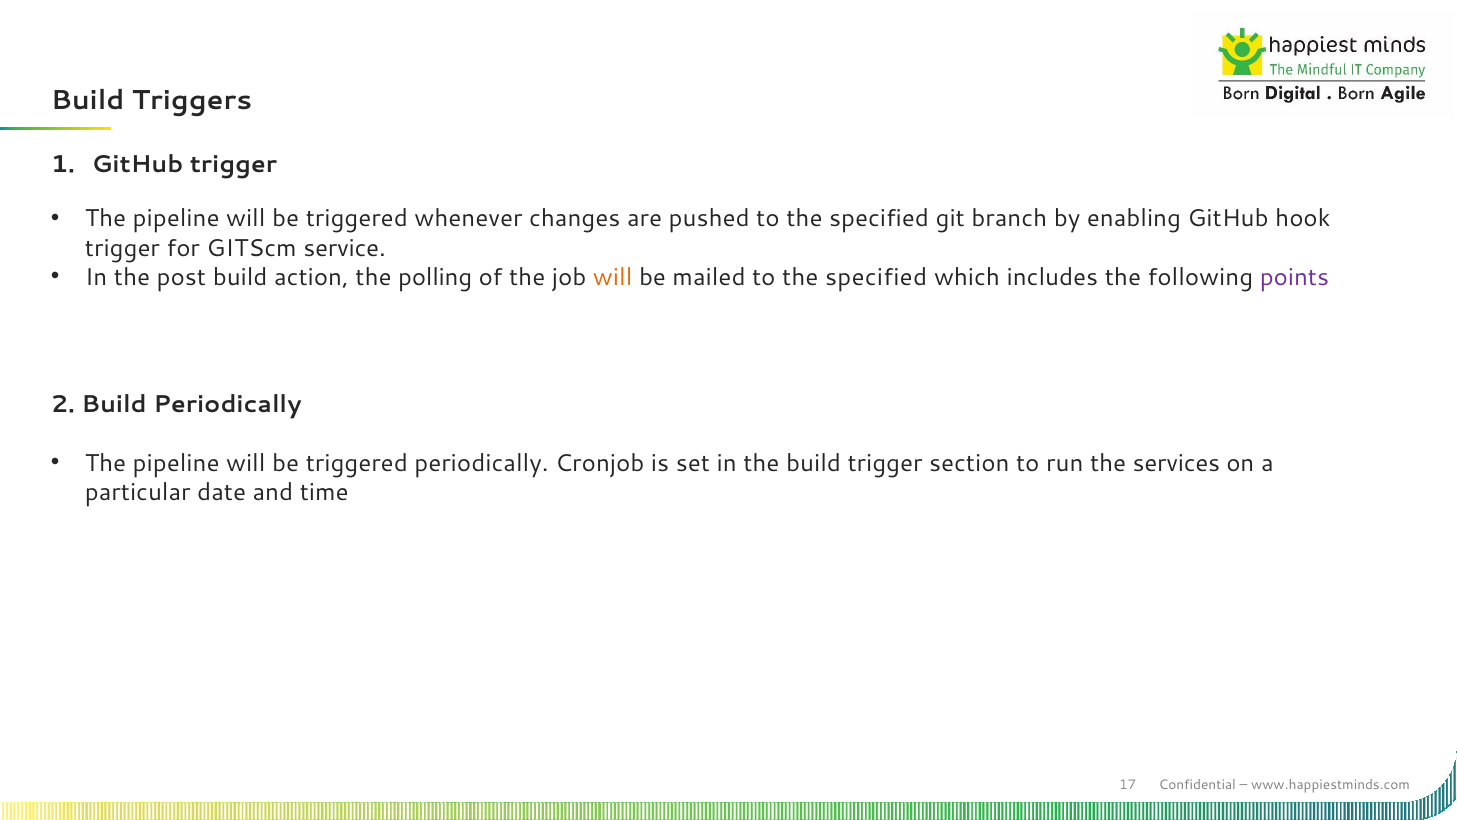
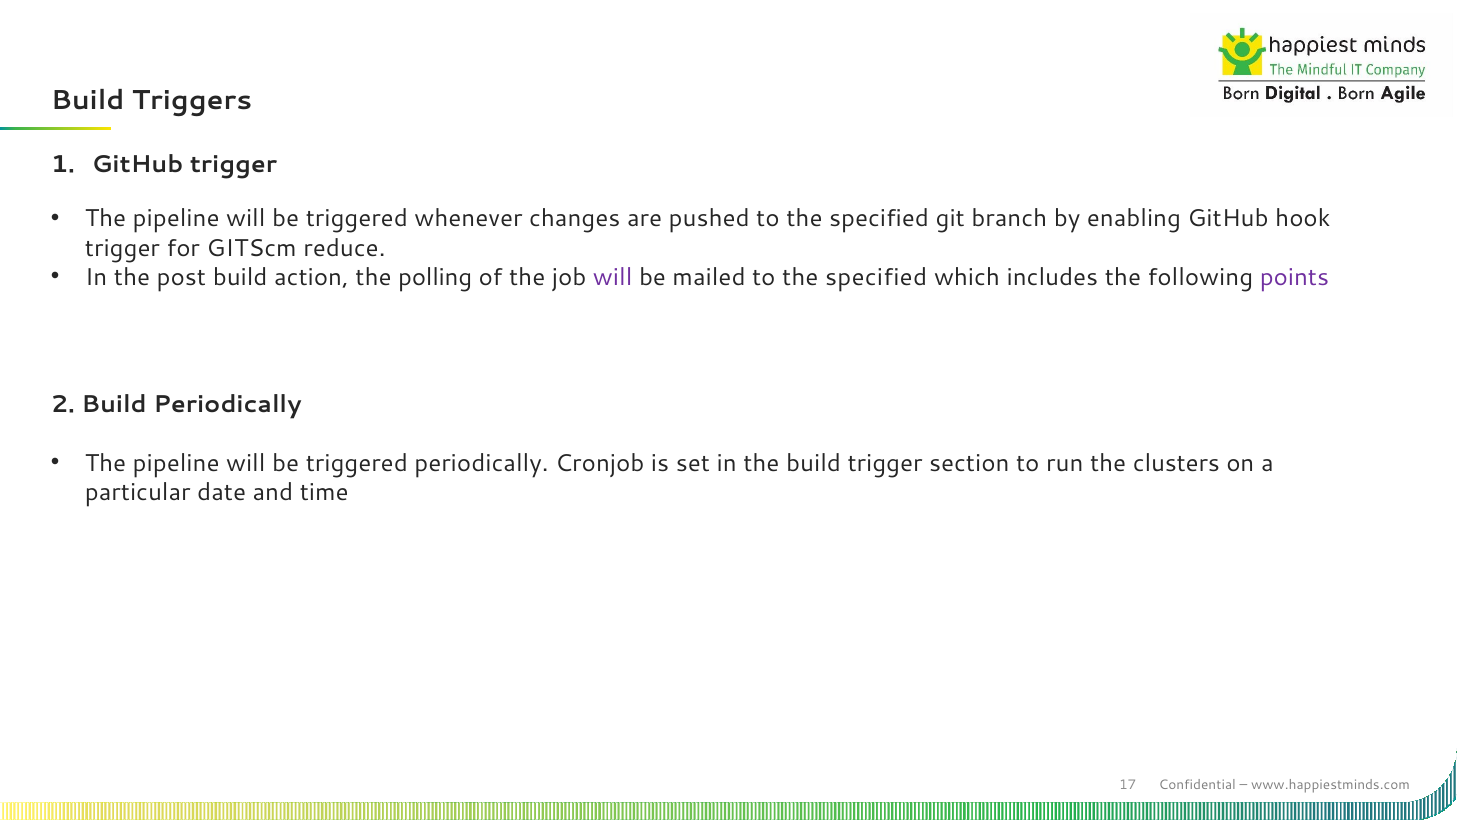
service: service -> reduce (344, 248)
will colour: orange -> purple (613, 277)
services: services -> clusters (1176, 463)
